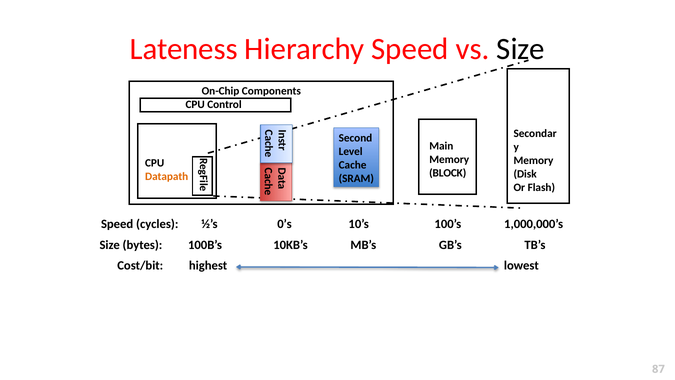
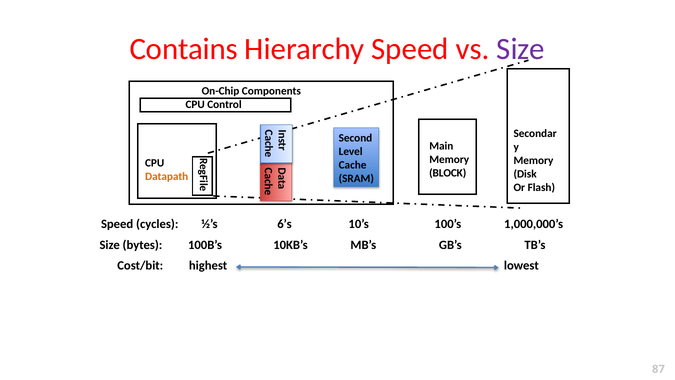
Lateness: Lateness -> Contains (184, 49)
Size colour: black -> purple (521, 49)
0’s: 0’s -> 6’s (285, 224)
